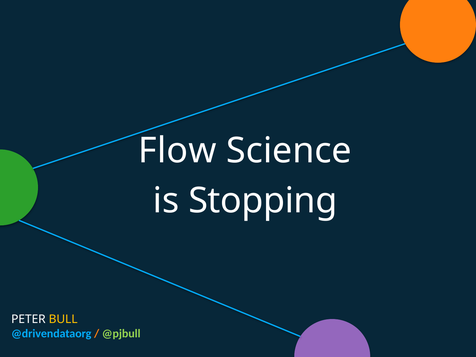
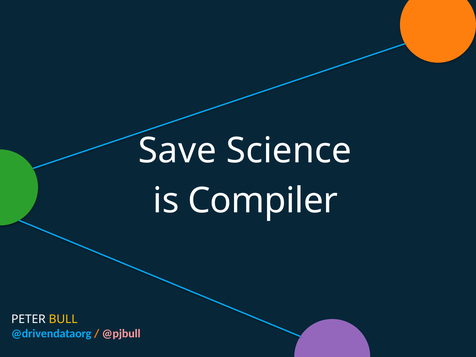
Flow: Flow -> Save (177, 151)
Stopping: Stopping -> Compiler (263, 201)
@pjbull colour: light green -> pink (121, 334)
